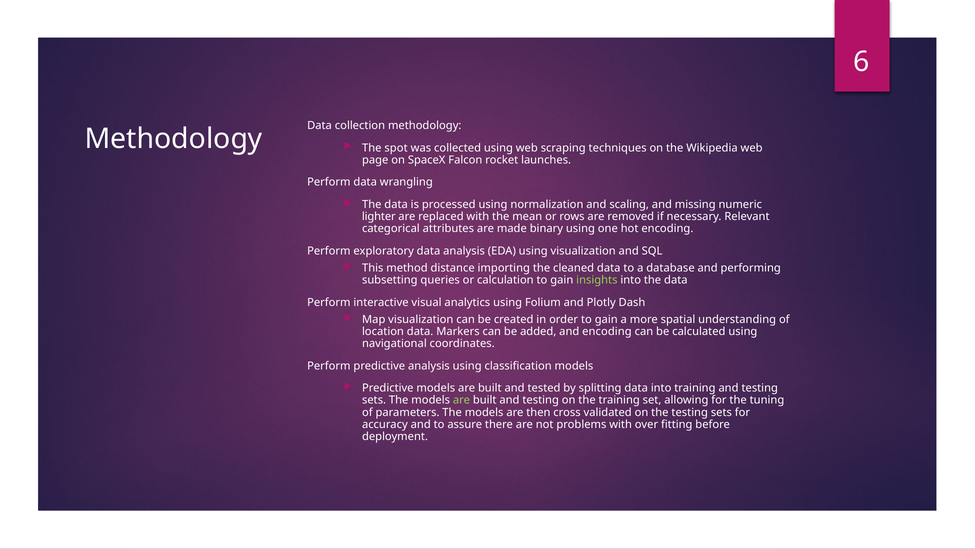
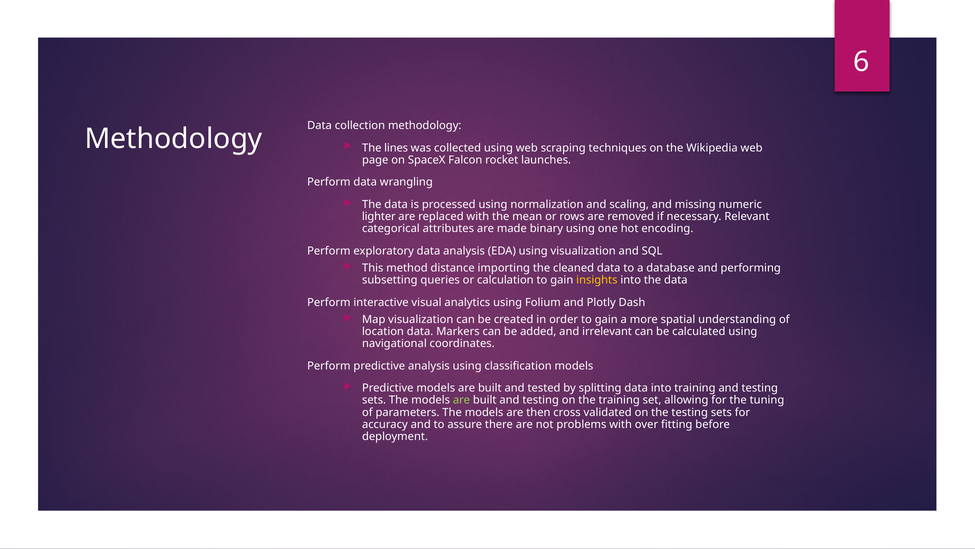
spot: spot -> lines (396, 148)
insights colour: light green -> yellow (597, 280)
and encoding: encoding -> irrelevant (607, 331)
